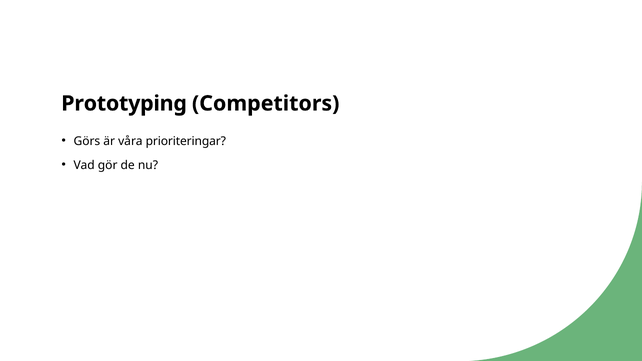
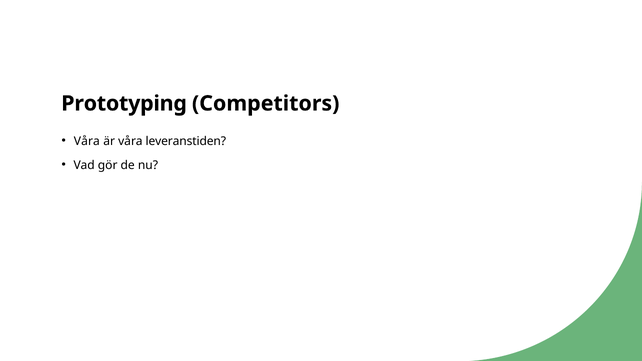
Görs: Görs -> Våra (87, 141)
prioriteringar: prioriteringar -> leveranstiden (186, 141)
